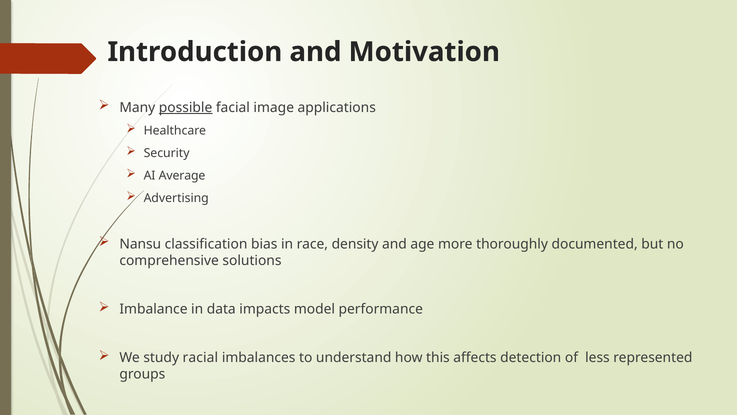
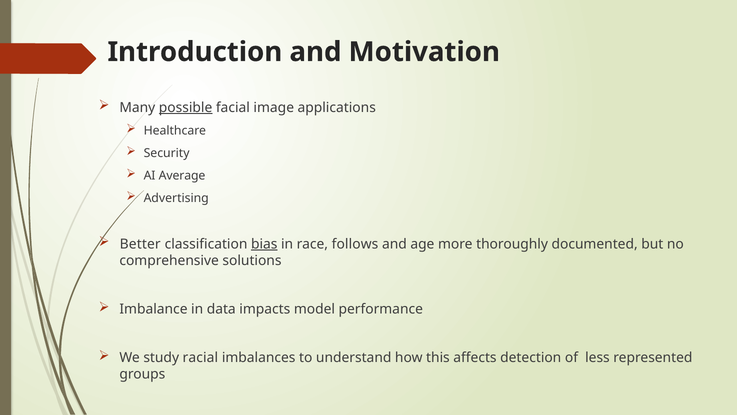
Nansu: Nansu -> Better (140, 244)
bias underline: none -> present (264, 244)
density: density -> follows (355, 244)
